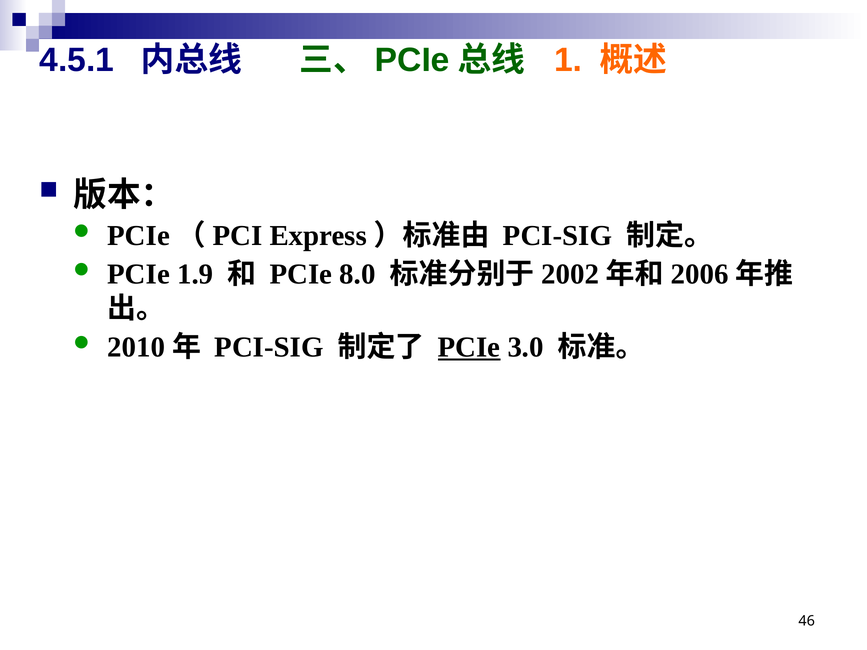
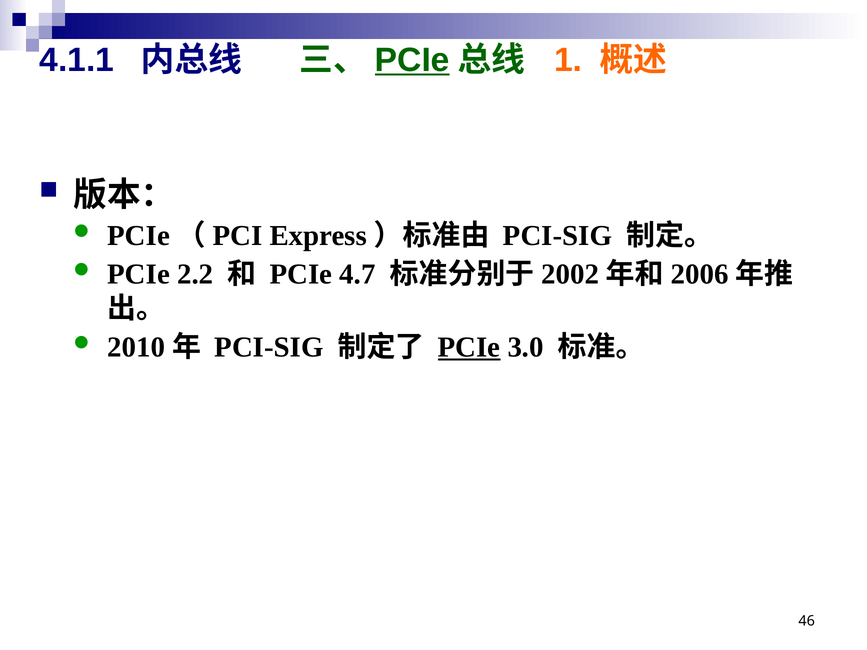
4.5.1: 4.5.1 -> 4.1.1 (77, 60)
PCIe underline: none -> present (412, 60)
1.9: 1.9 -> 2.2 (195, 274)
8.0: 8.0 -> 4.7 (358, 274)
